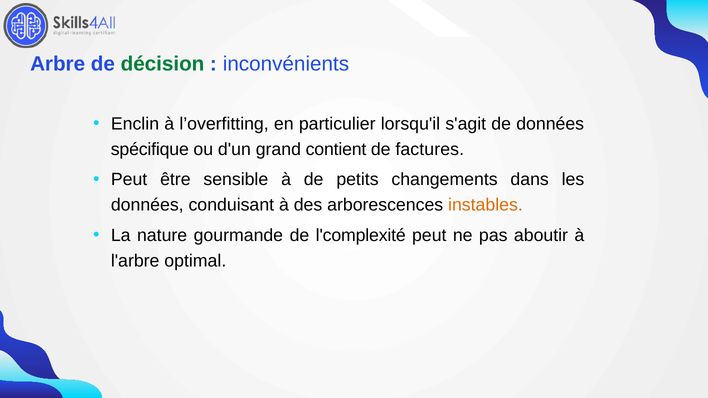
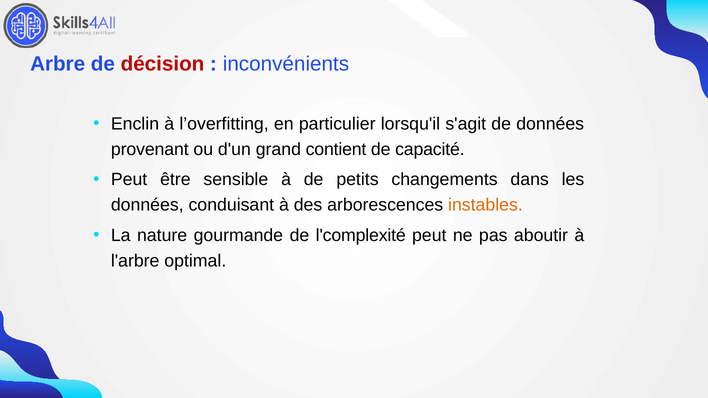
décision colour: green -> red (163, 64)
spécifique: spécifique -> provenant (150, 149)
factures: factures -> capacité (430, 149)
